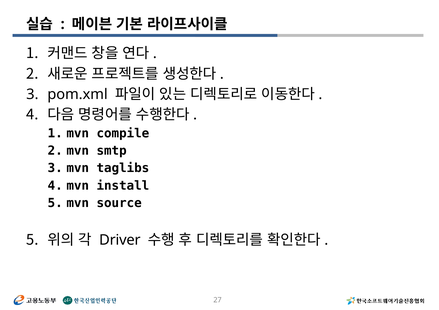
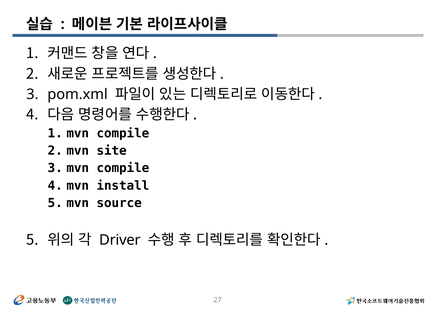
smtp: smtp -> site (112, 151)
taglibs: taglibs -> compile (123, 168)
